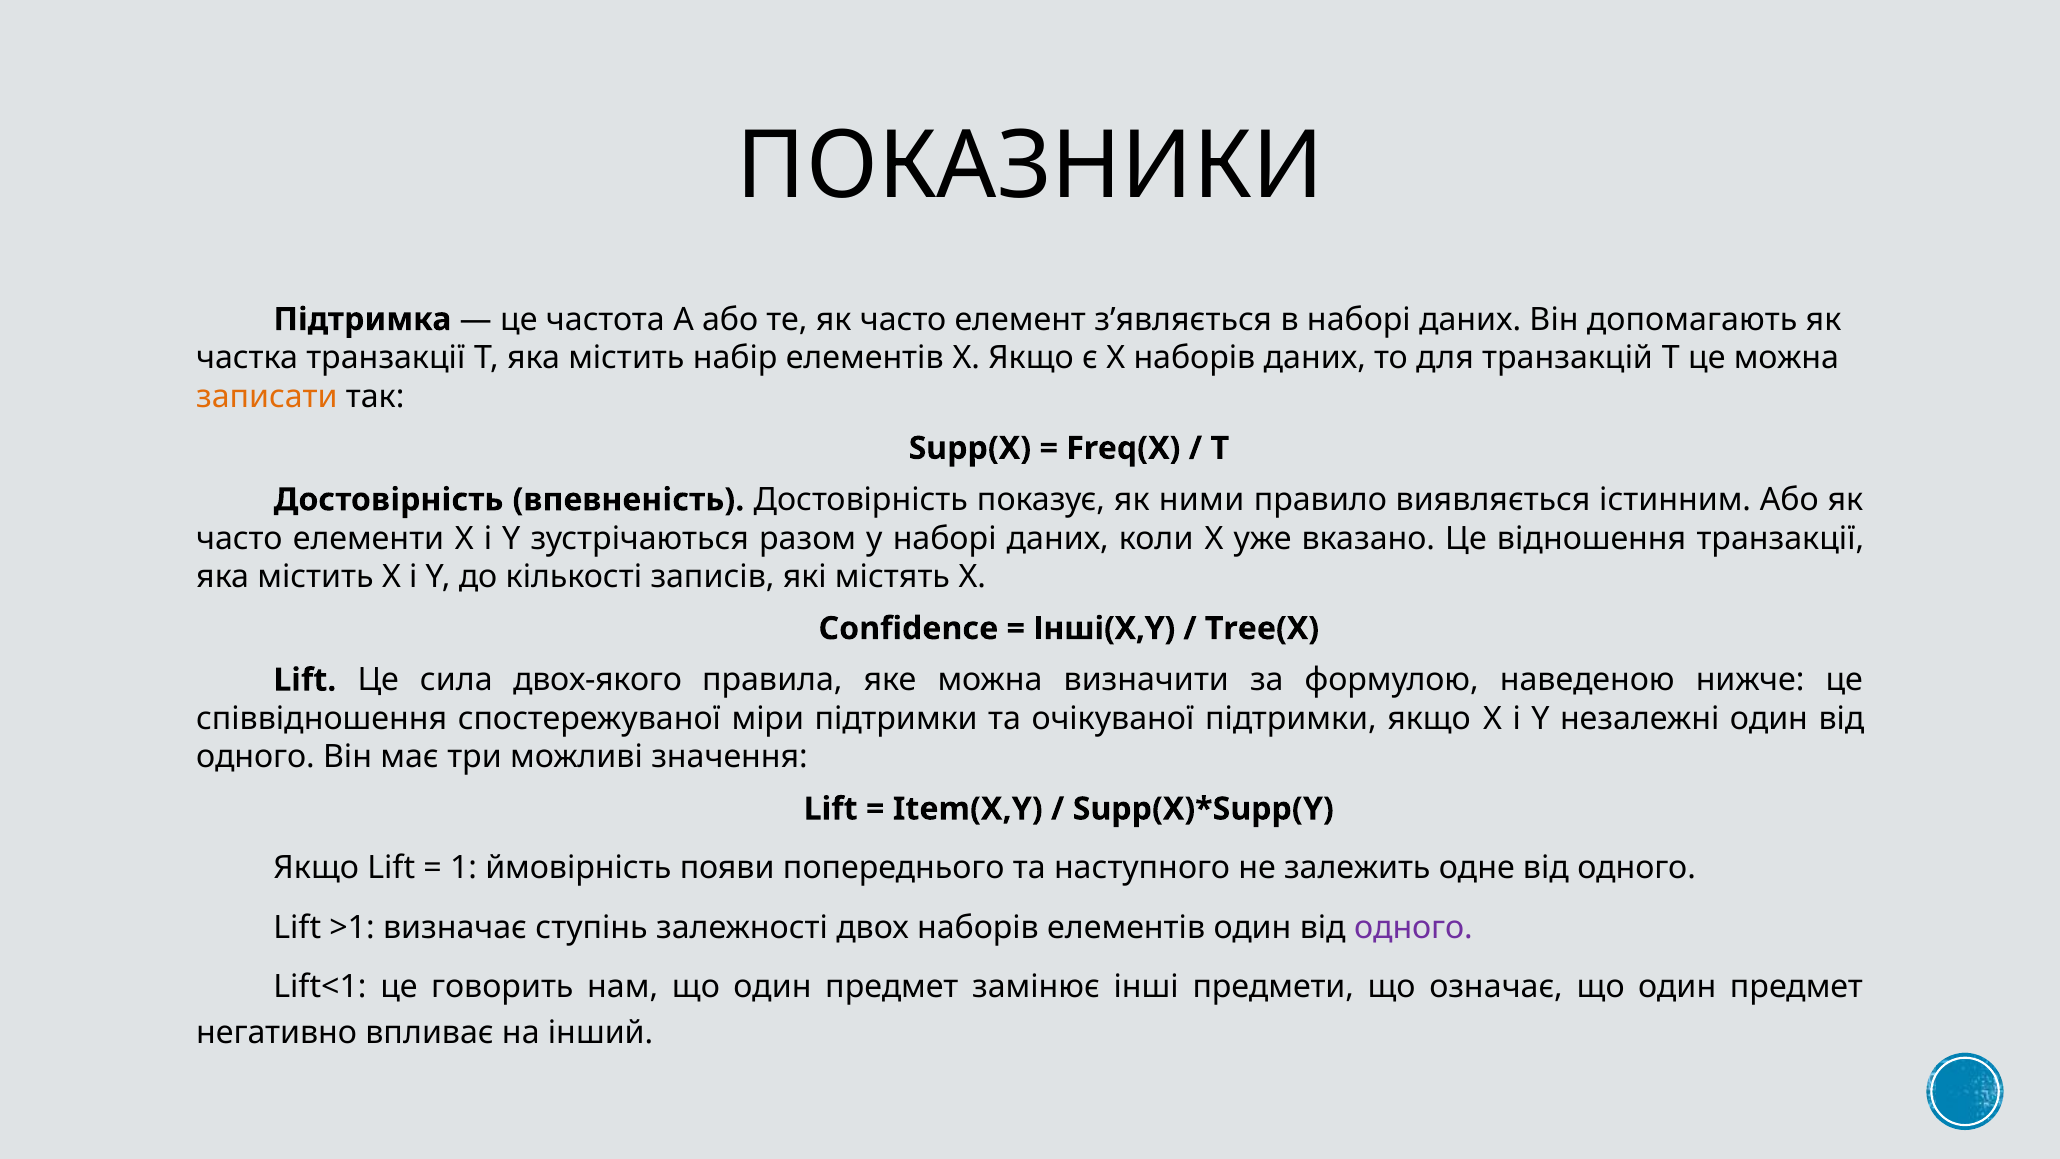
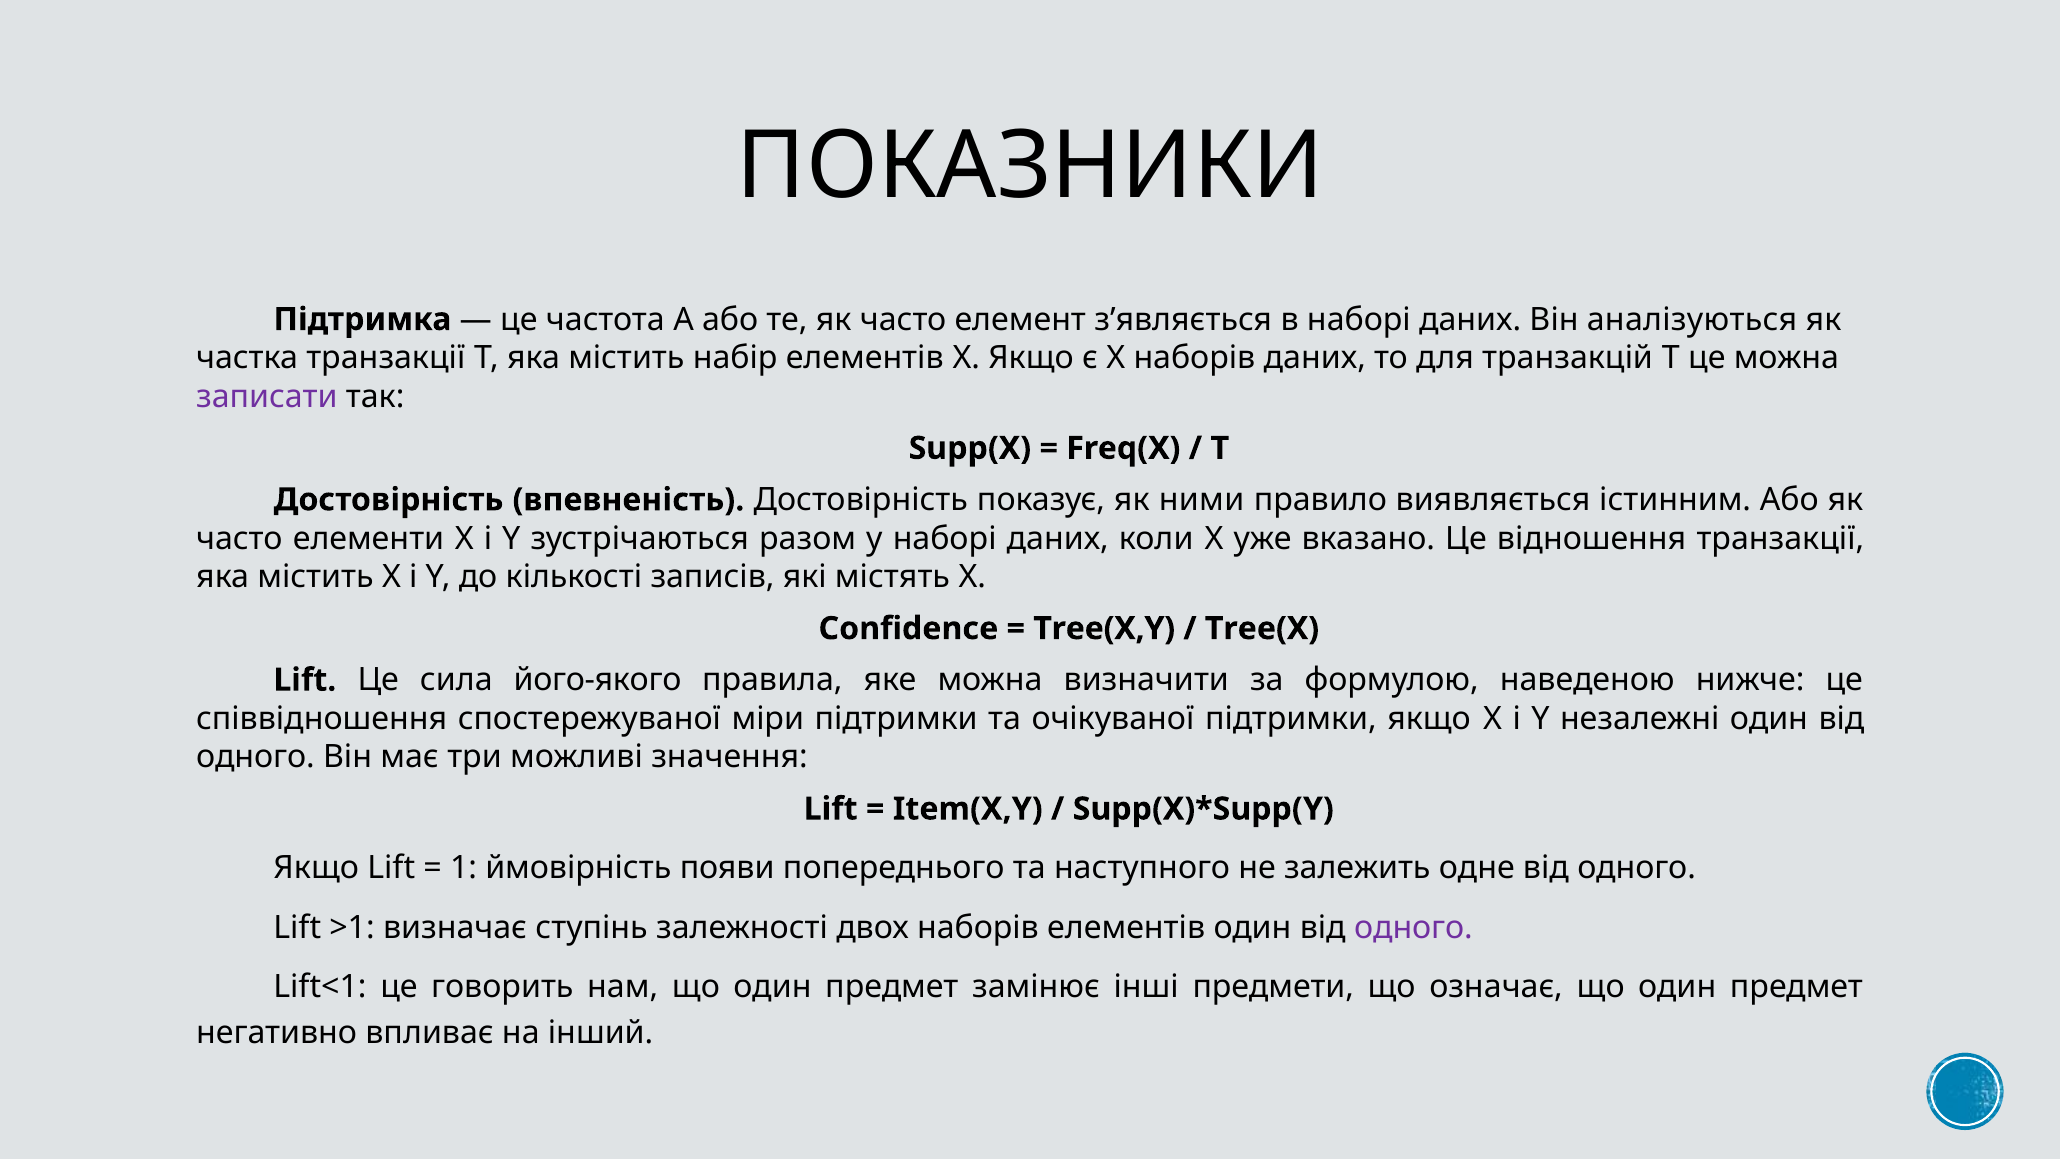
допомагають: допомагають -> аналізуються (1692, 319)
записати colour: orange -> purple (267, 397)
Інші(X,Y: Інші(X,Y -> Tree(X,Y (1104, 628)
двох-якого: двох-якого -> його-якого (598, 680)
